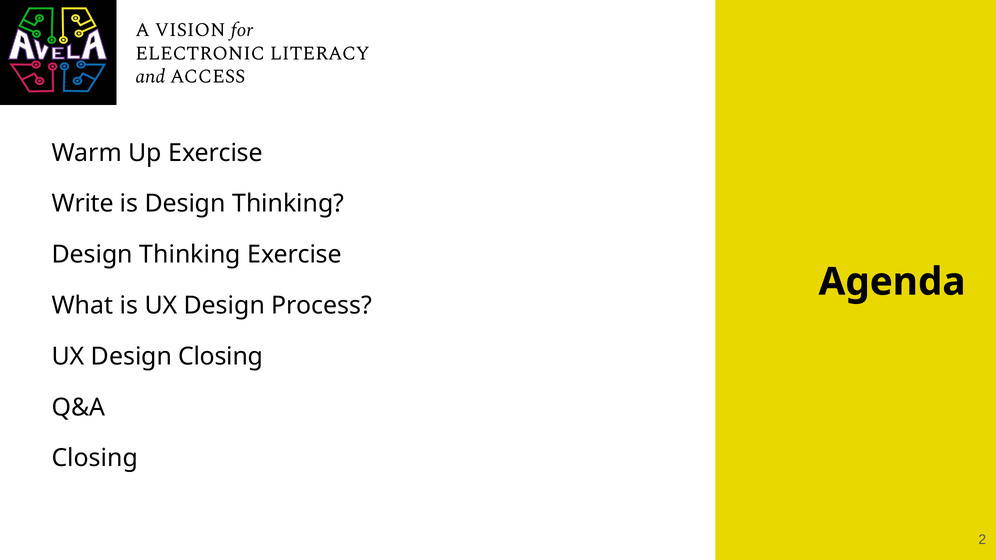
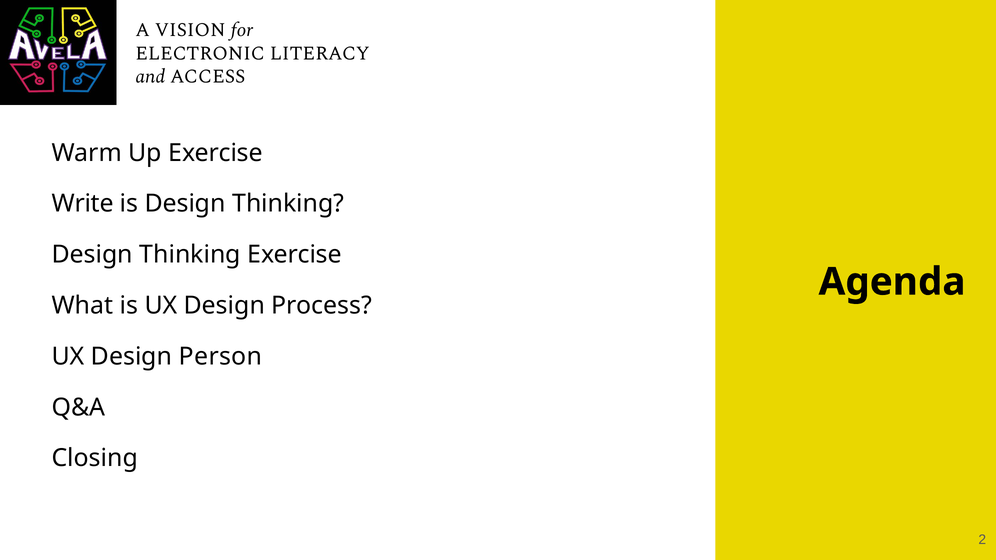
Design Closing: Closing -> Person (220, 357)
